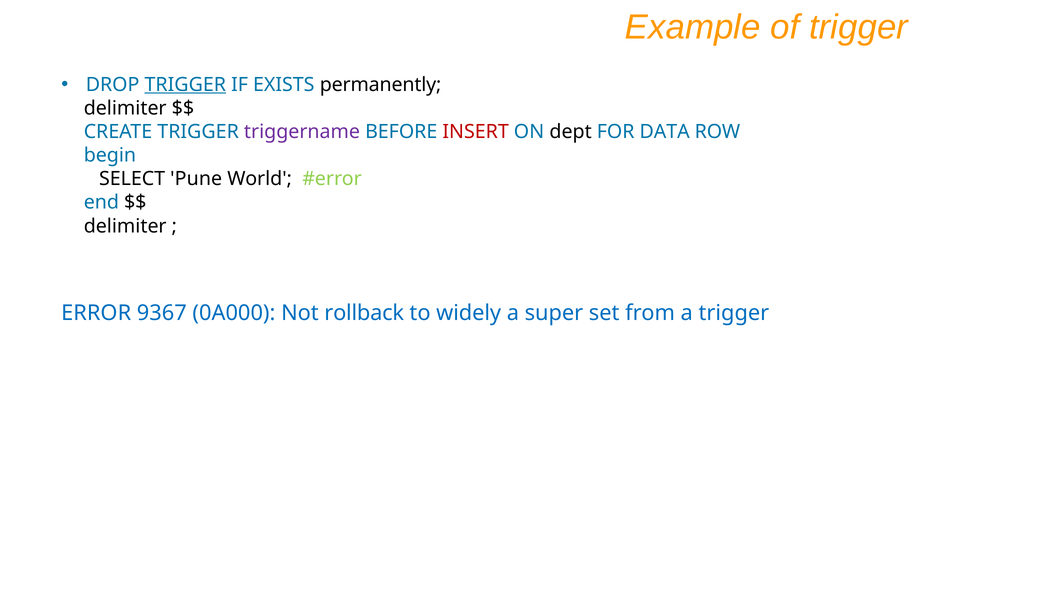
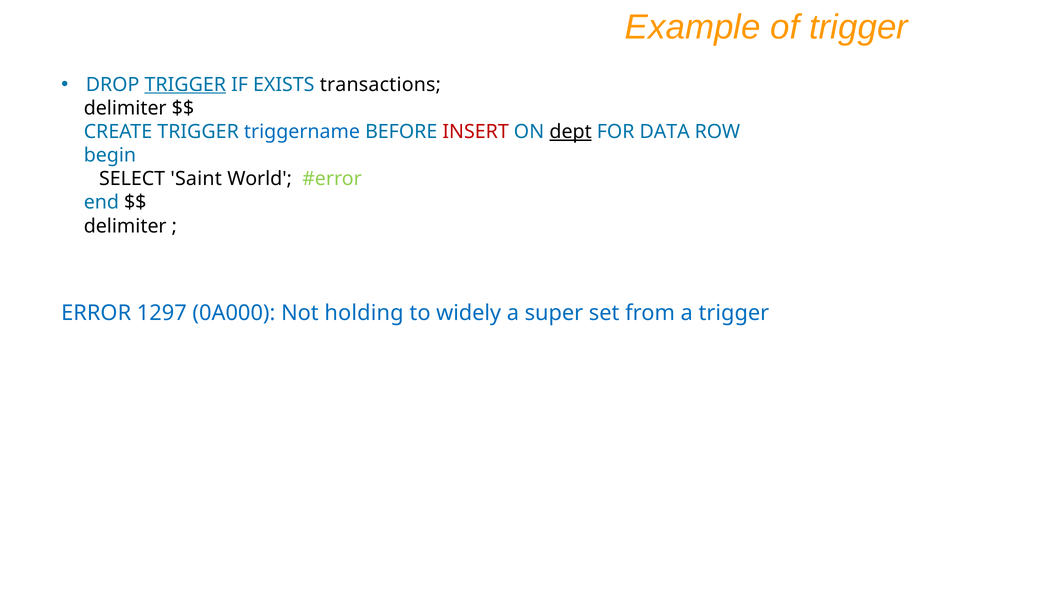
permanently: permanently -> transactions (380, 85)
triggername colour: purple -> blue (302, 132)
dept underline: none -> present (571, 132)
Pune: Pune -> Saint (196, 179)
9367: 9367 -> 1297 (162, 313)
rollback: rollback -> holding (364, 313)
